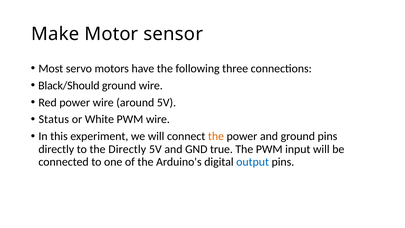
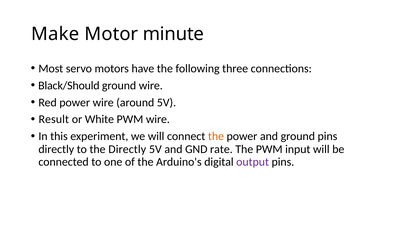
sensor: sensor -> minute (173, 34)
Status: Status -> Result (54, 119)
true: true -> rate (221, 149)
output colour: blue -> purple (253, 162)
